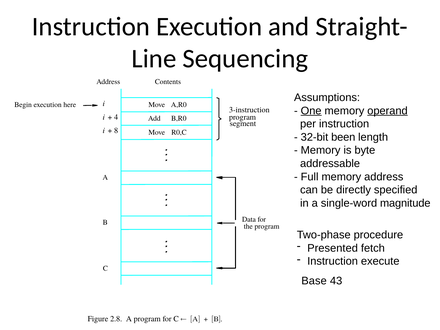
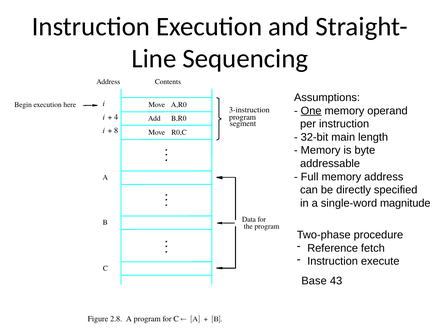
operand underline: present -> none (387, 111)
been: been -> main (343, 137)
Presented: Presented -> Reference (333, 248)
